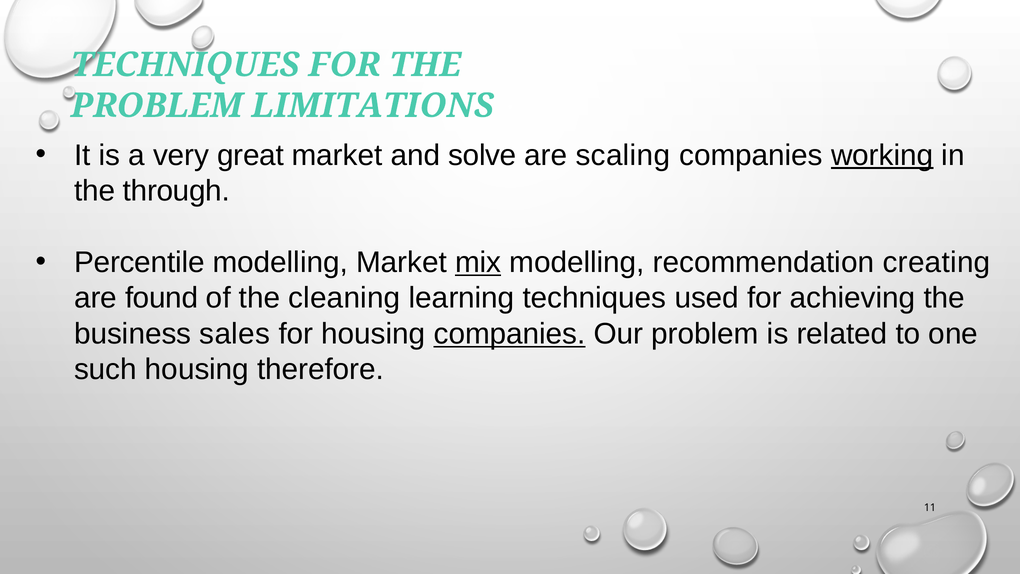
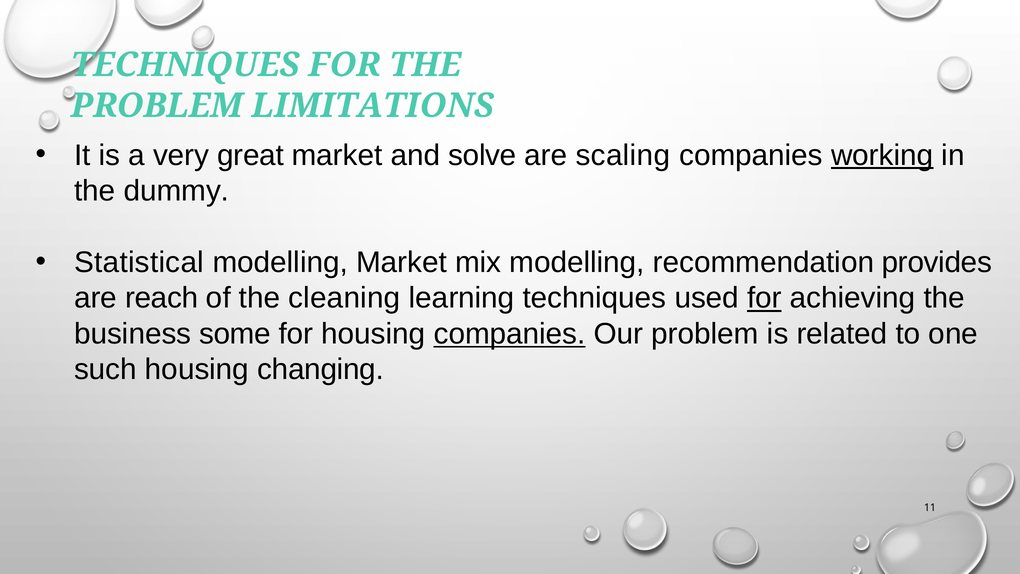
through: through -> dummy (176, 191)
Percentile: Percentile -> Statistical (139, 262)
mix underline: present -> none (478, 262)
creating: creating -> provides (937, 262)
found: found -> reach (162, 298)
for underline: none -> present (764, 298)
sales: sales -> some (235, 334)
therefore: therefore -> changing (321, 369)
